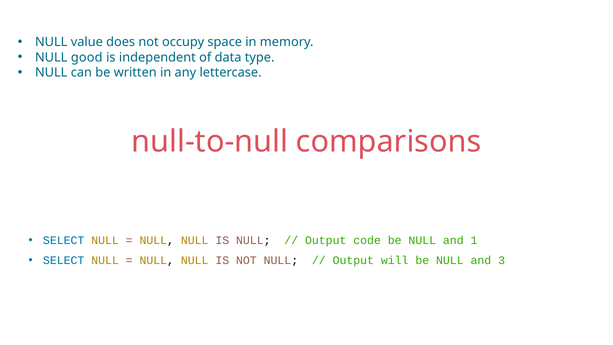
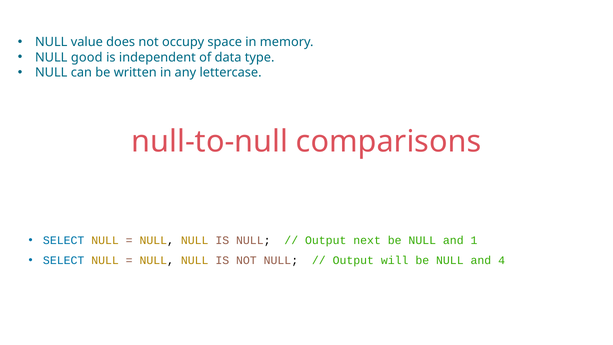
code: code -> next (367, 240)
3: 3 -> 4 (502, 260)
